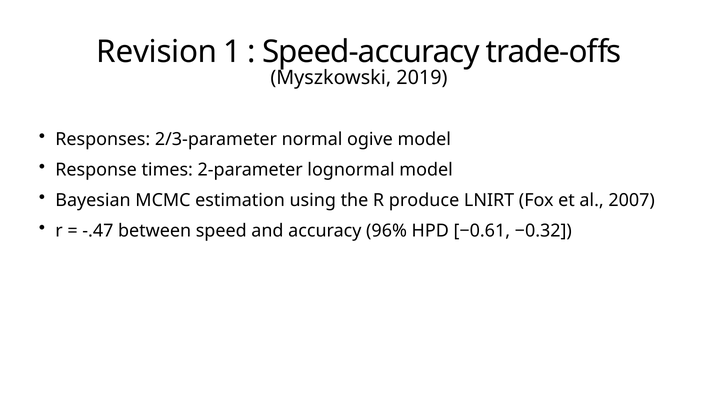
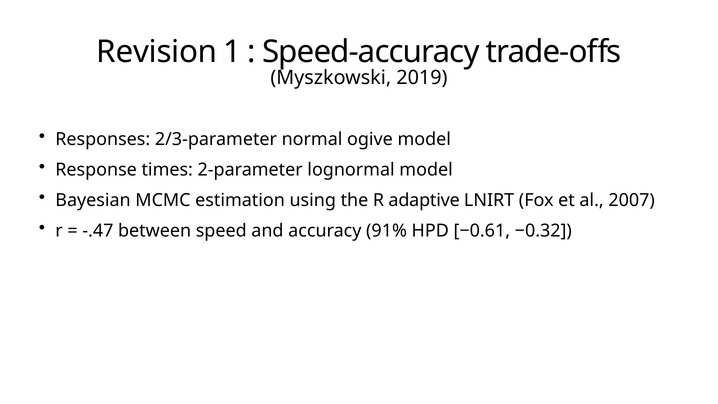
produce: produce -> adaptive (424, 200)
96%: 96% -> 91% (387, 231)
